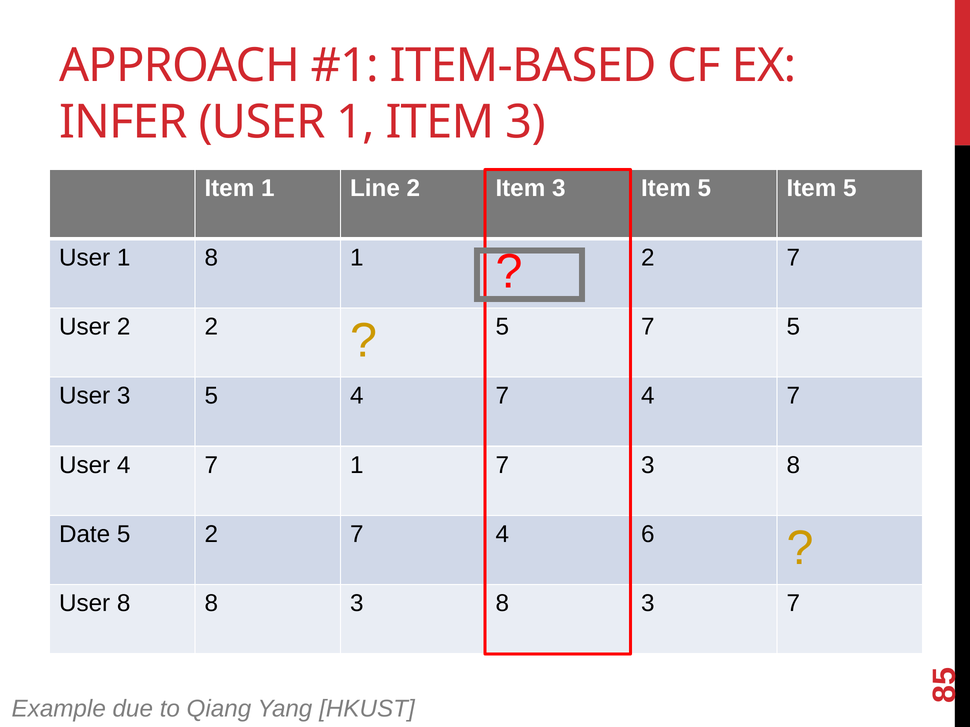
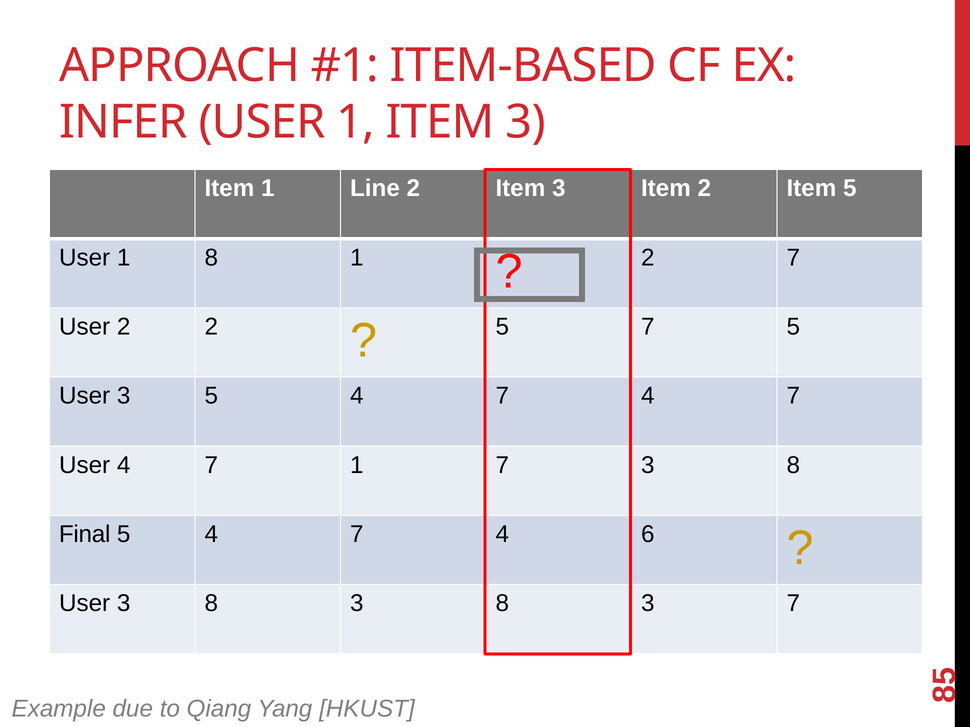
3 Item 5: 5 -> 2 (704, 189)
Date: Date -> Final (85, 535)
2: 2 -> 4 (211, 535)
8: 8 -> 3 (124, 604)
